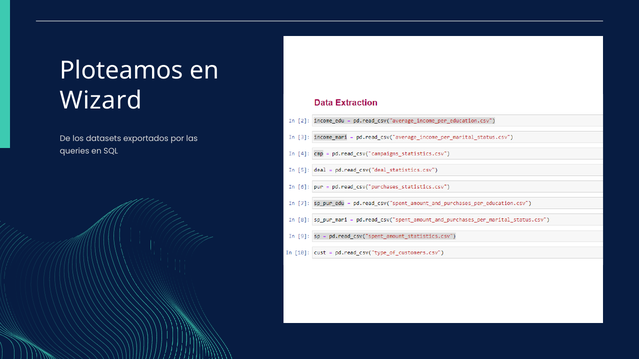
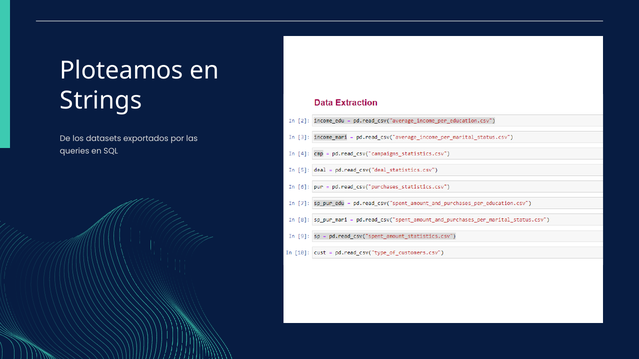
Wizard: Wizard -> Strings (101, 100)
